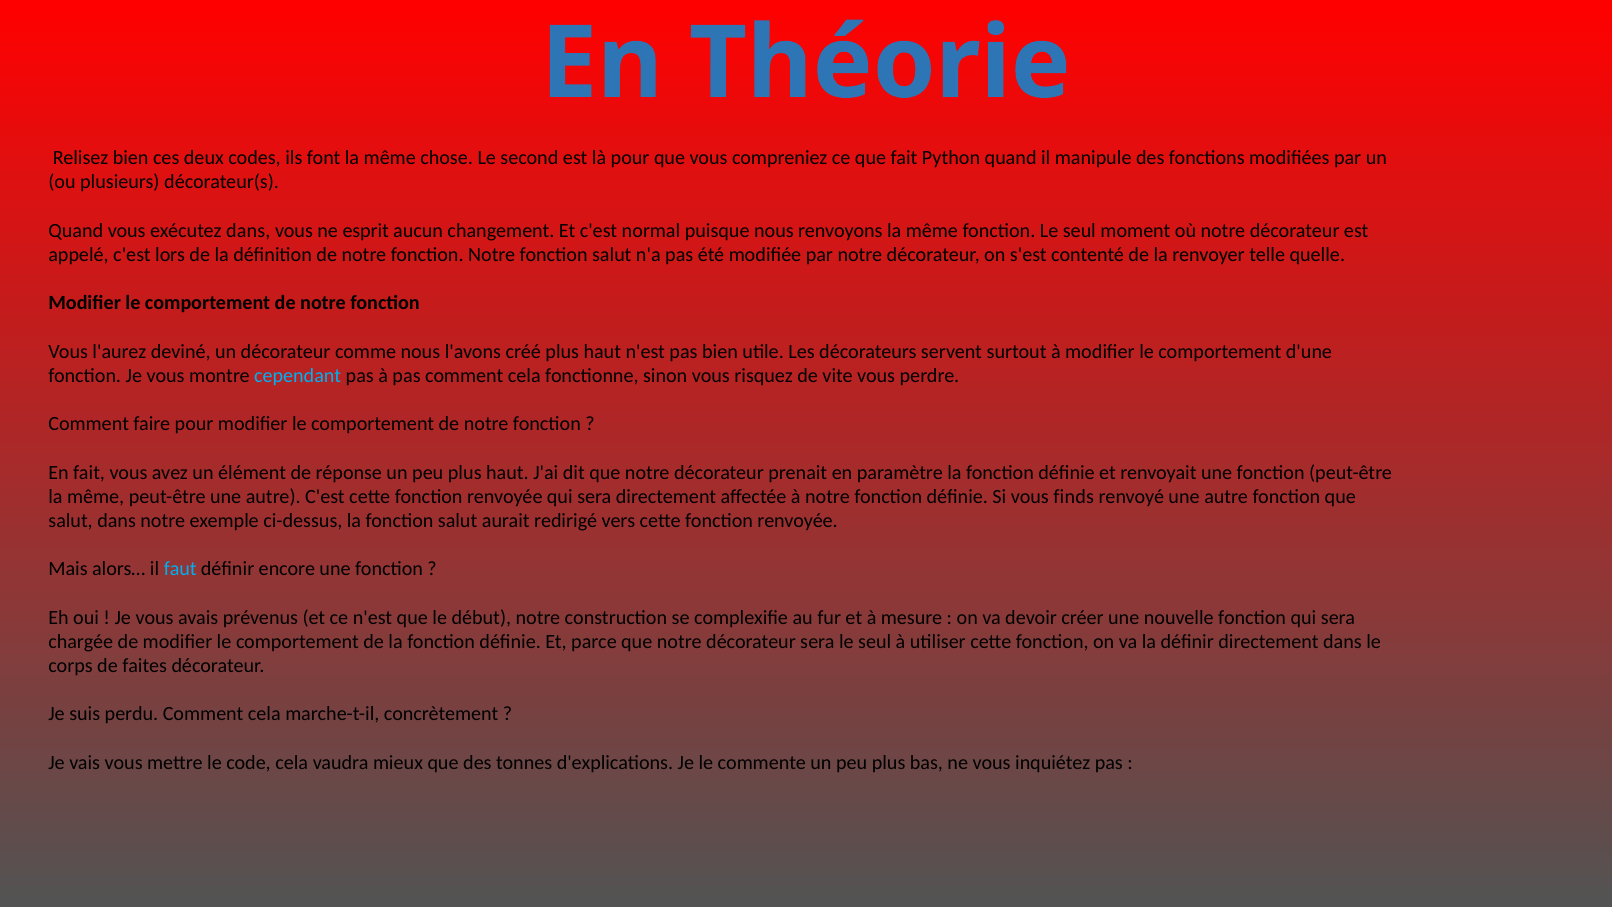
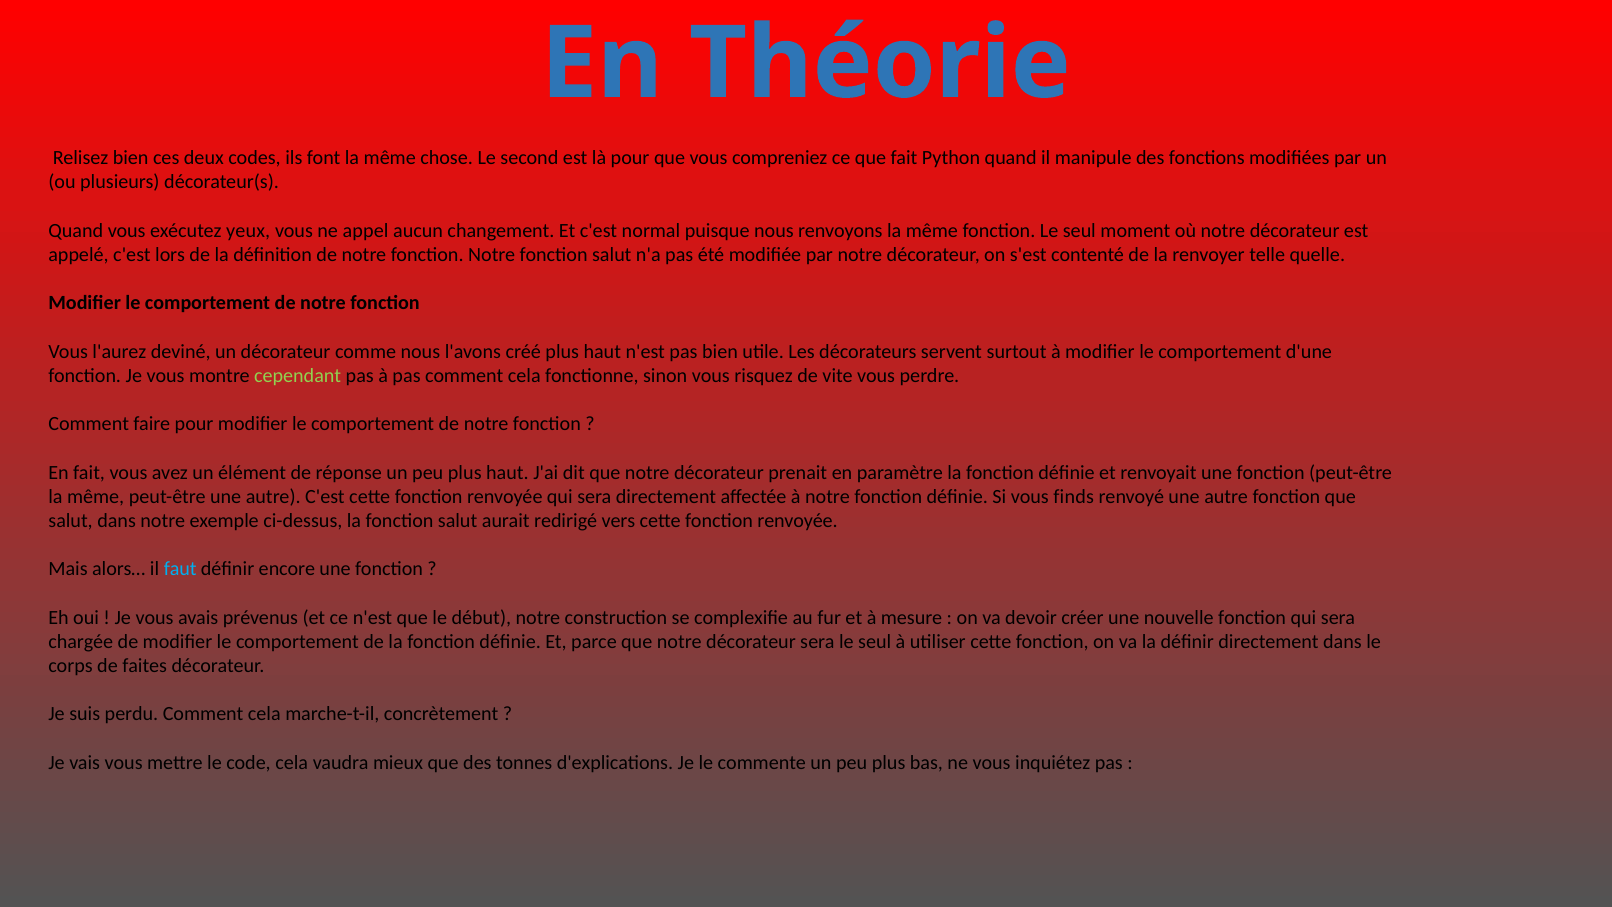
exécutez dans: dans -> yeux (248, 230)
esprit: esprit -> appel (366, 230)
cependant colour: light blue -> light green (298, 376)
